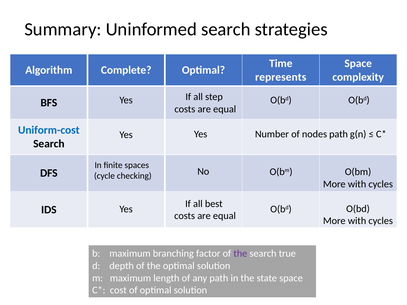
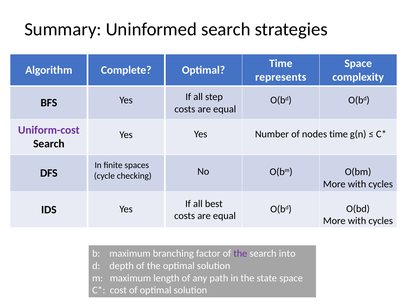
Uniform-cost colour: blue -> purple (49, 130)
nodes path: path -> time (339, 134)
true: true -> into (287, 254)
